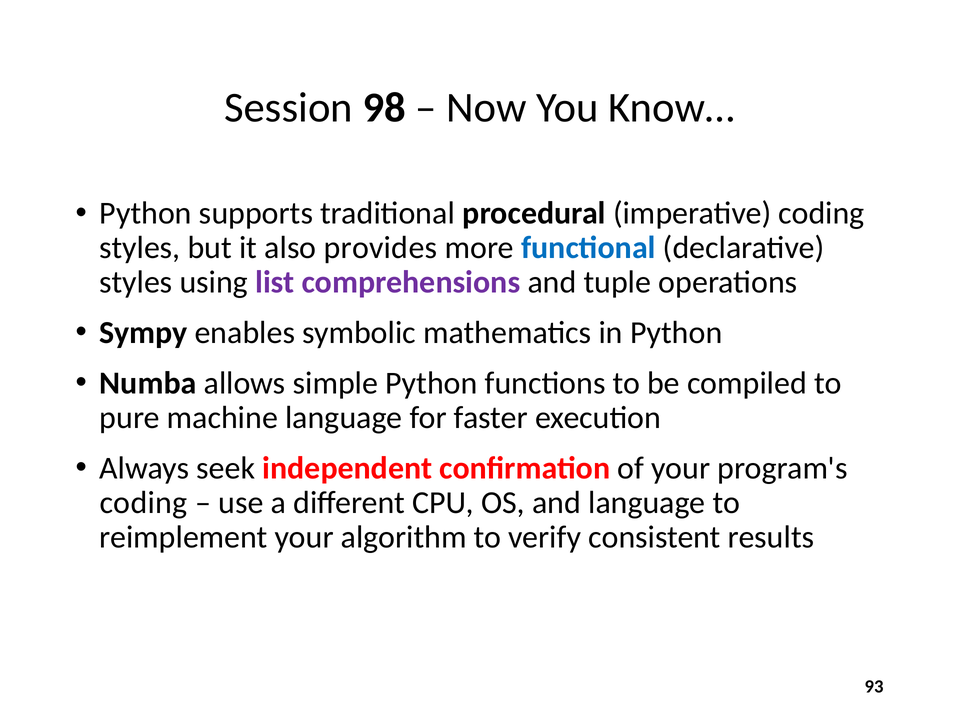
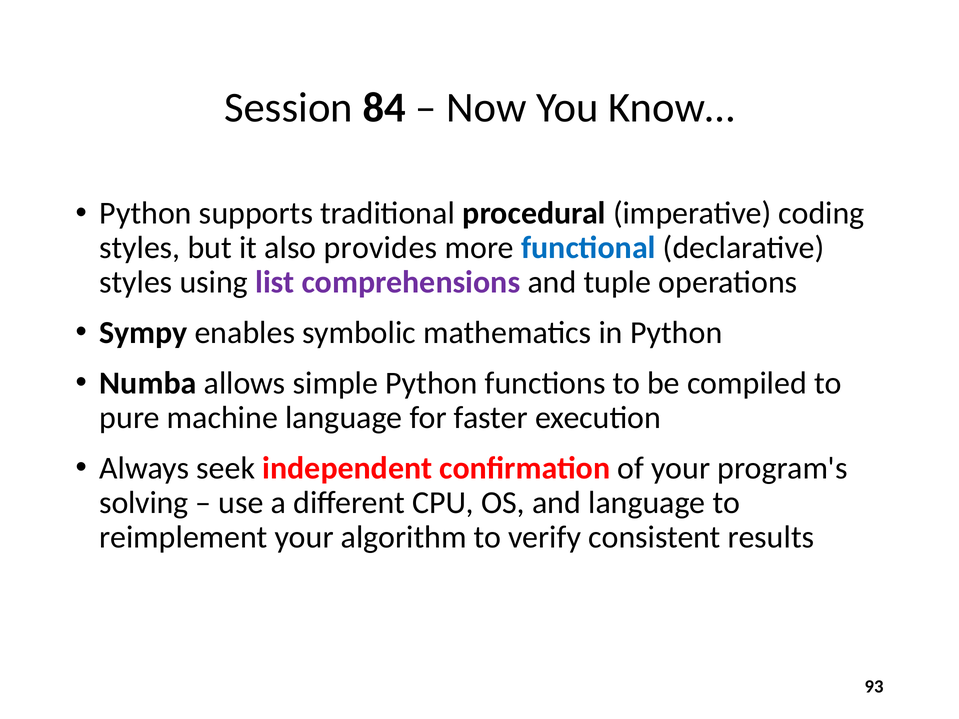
98: 98 -> 84 (384, 108)
coding: coding -> solving (144, 503)
